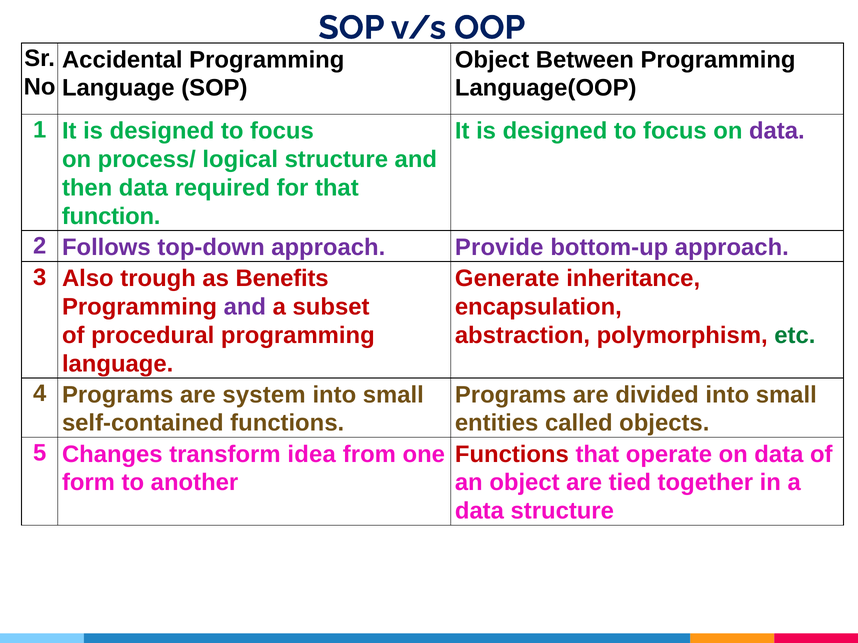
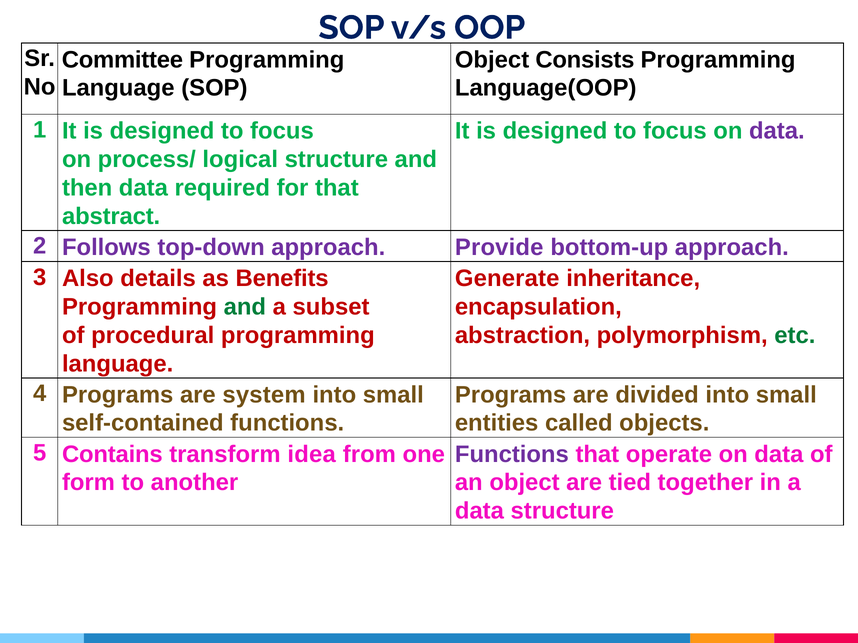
Accidental: Accidental -> Committee (122, 60)
Between: Between -> Consists (585, 60)
function: function -> abstract (111, 217)
trough: trough -> details (158, 279)
and colour: purple -> green (245, 307)
Changes: Changes -> Contains (112, 455)
Functions colour: red -> purple (512, 455)
